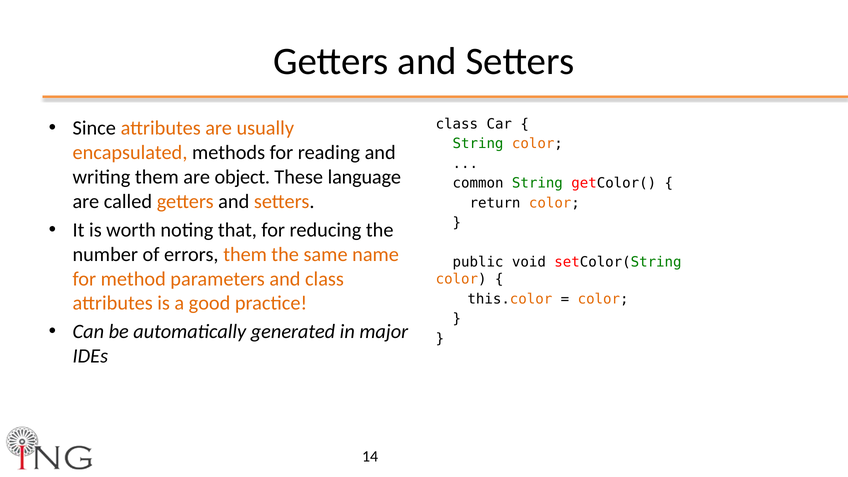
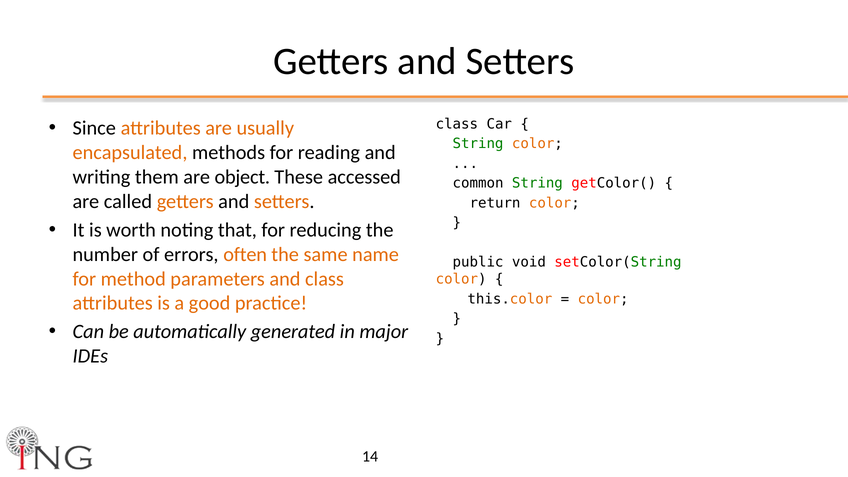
language: language -> accessed (364, 177)
errors them: them -> often (245, 254)
